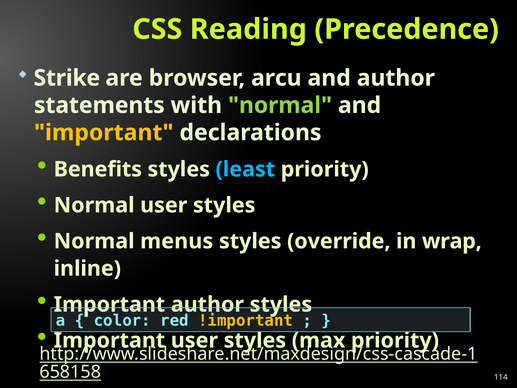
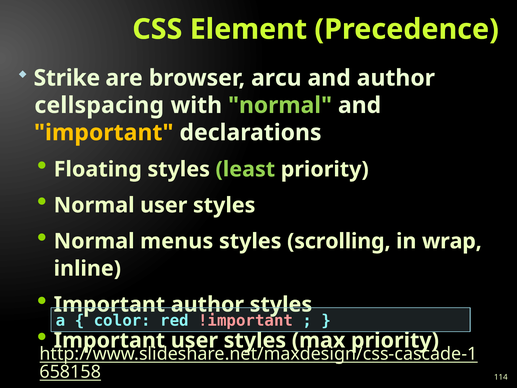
Reading: Reading -> Element (248, 29)
statements: statements -> cellspacing (99, 105)
Benefits: Benefits -> Floating (98, 169)
least colour: light blue -> light green (245, 169)
override: override -> scrolling (339, 241)
!important colour: yellow -> pink (246, 320)
